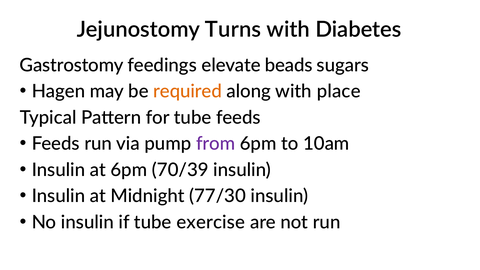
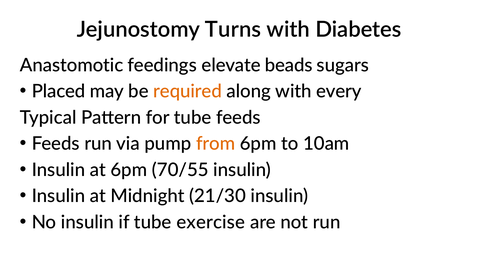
Gastrostomy: Gastrostomy -> Anastomotic (72, 65)
Hagen: Hagen -> Placed (59, 91)
place: place -> every (339, 91)
from colour: purple -> orange (216, 144)
70/39: 70/39 -> 70/55 (180, 170)
77/30: 77/30 -> 21/30 (218, 196)
